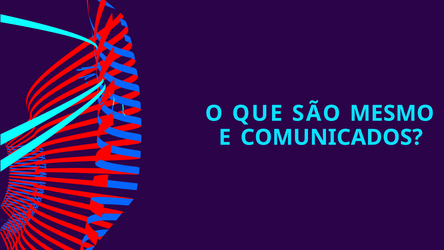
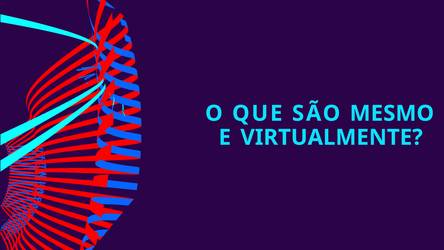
COMUNICADOS: COMUNICADOS -> VIRTUALMENTE (332, 137)
